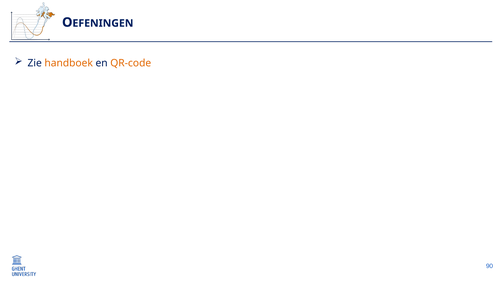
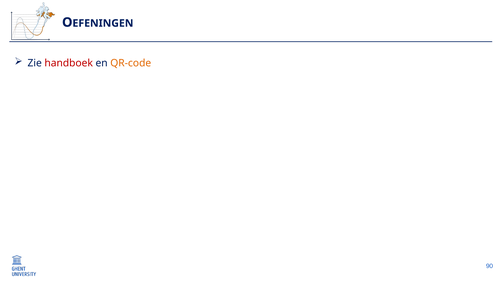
handboek colour: orange -> red (69, 63)
